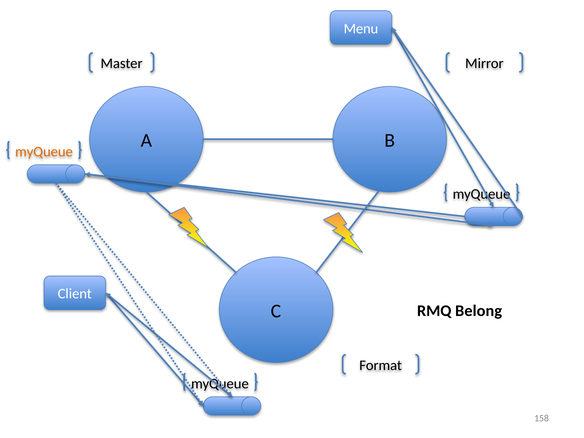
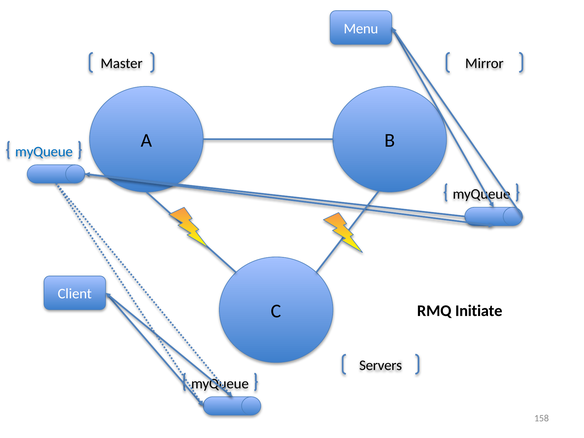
myQueue colour: orange -> blue (44, 152)
Belong: Belong -> Initiate (479, 311)
Format: Format -> Servers (381, 365)
